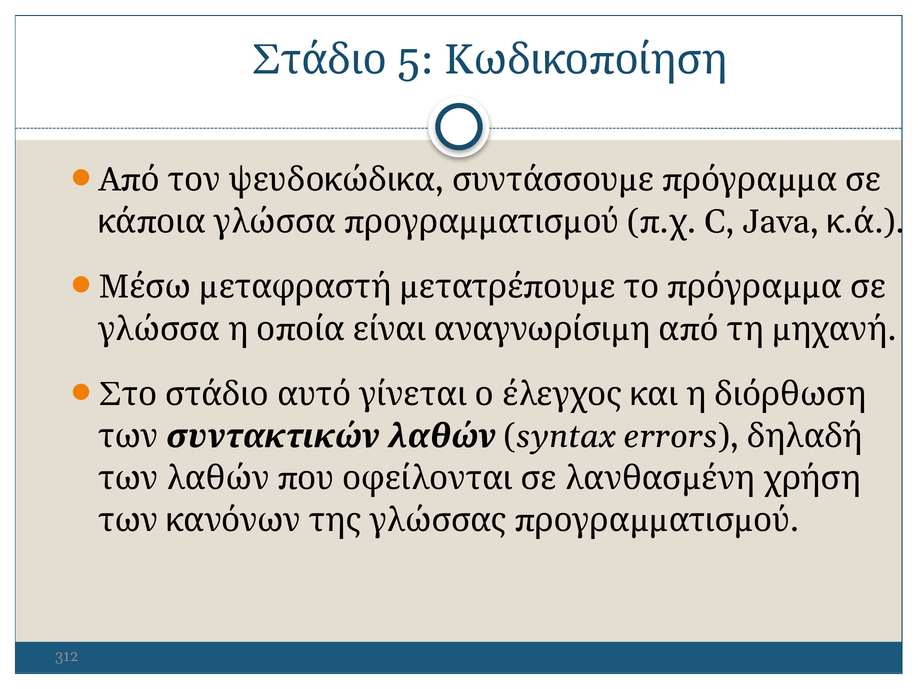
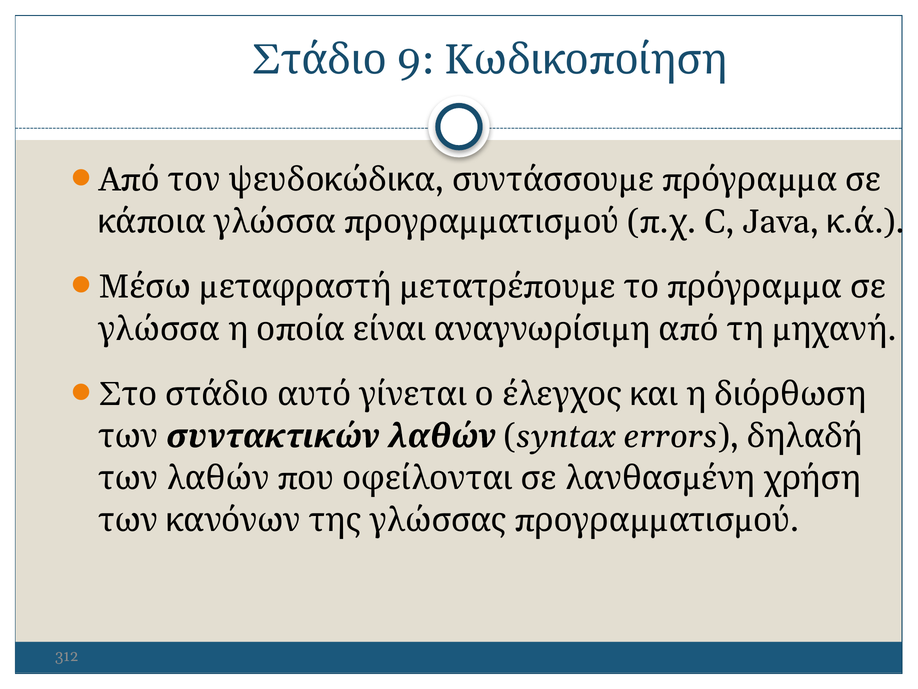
5: 5 -> 9 (416, 60)
